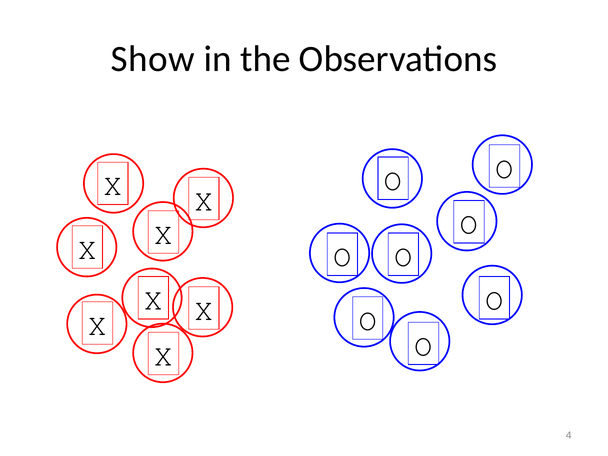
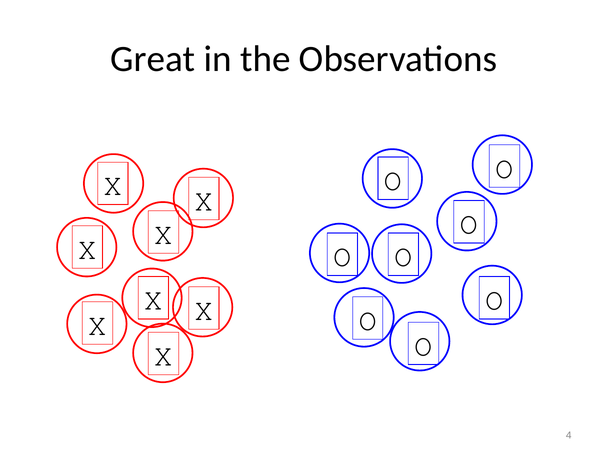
Show: Show -> Great (153, 59)
